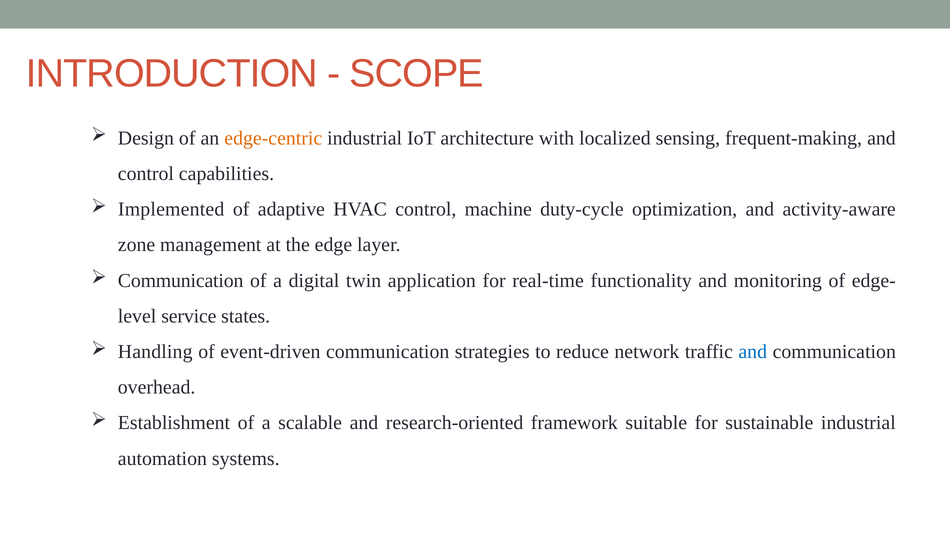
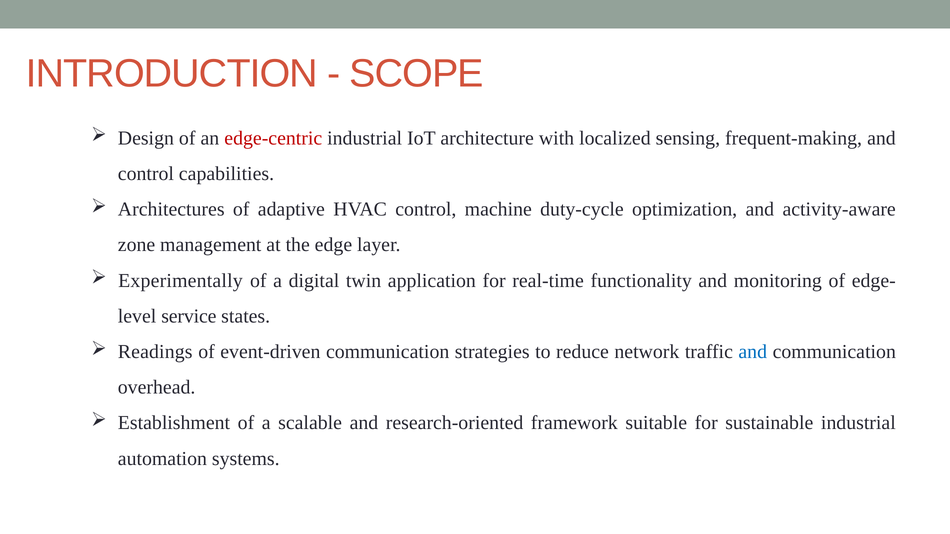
edge-centric colour: orange -> red (273, 138)
Implemented: Implemented -> Architectures (171, 209)
Communication: Communication -> Experimentally (180, 281)
Handling: Handling -> Readings (155, 352)
